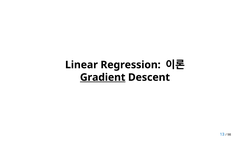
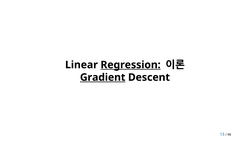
Regression underline: none -> present (131, 65)
